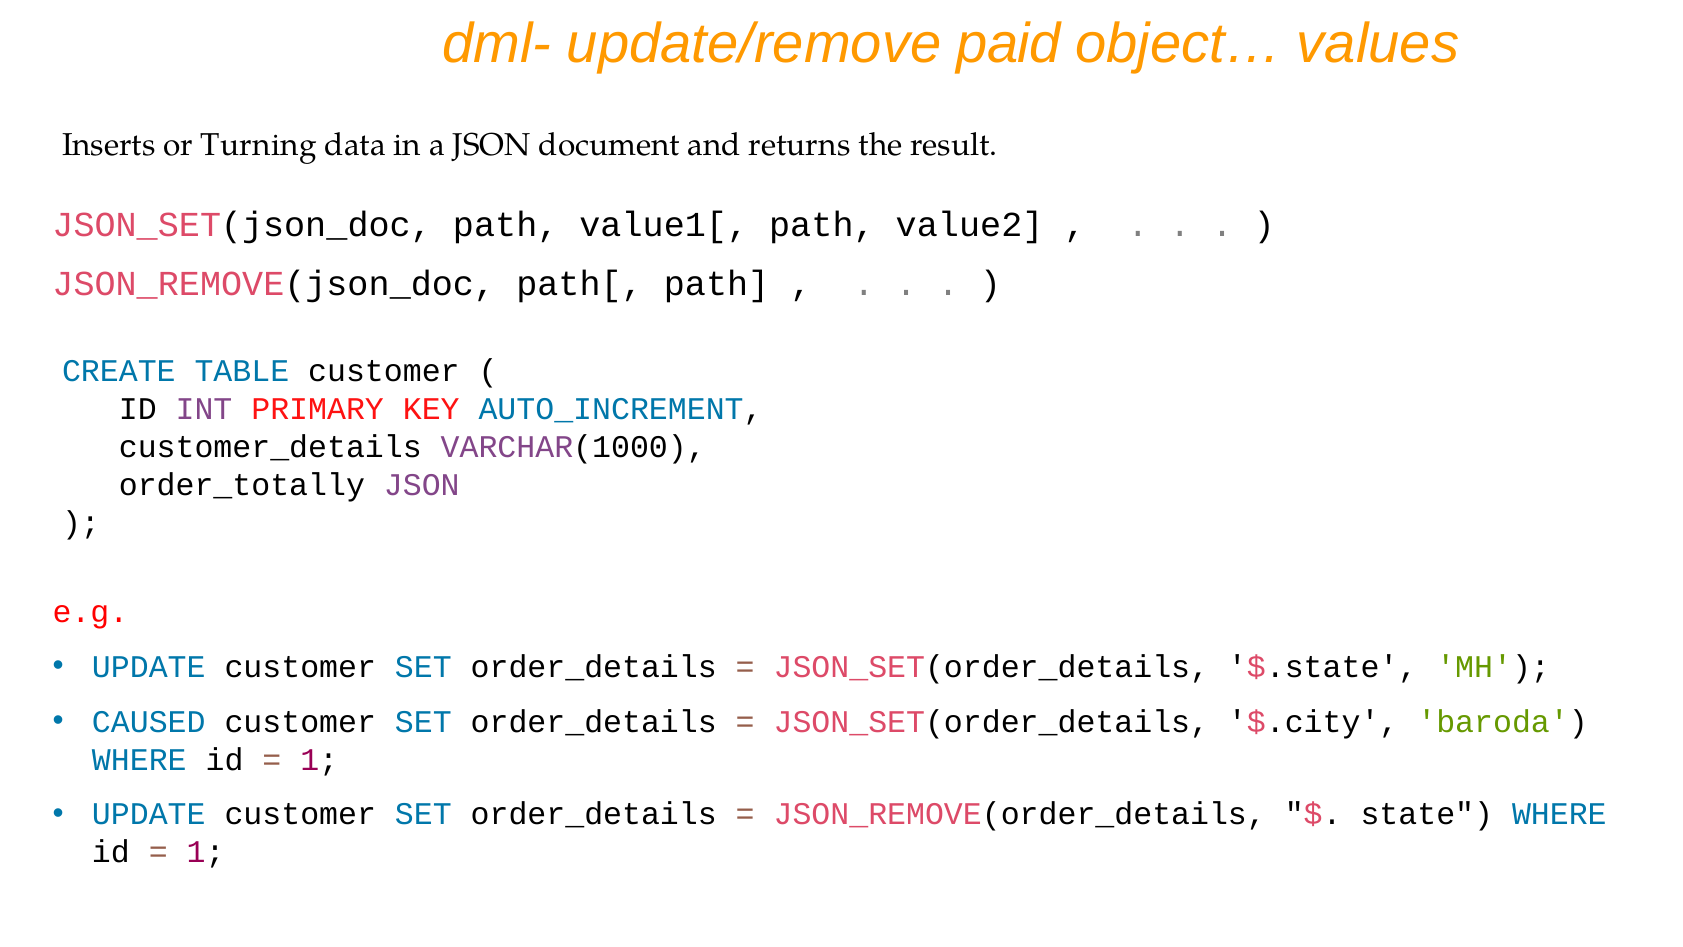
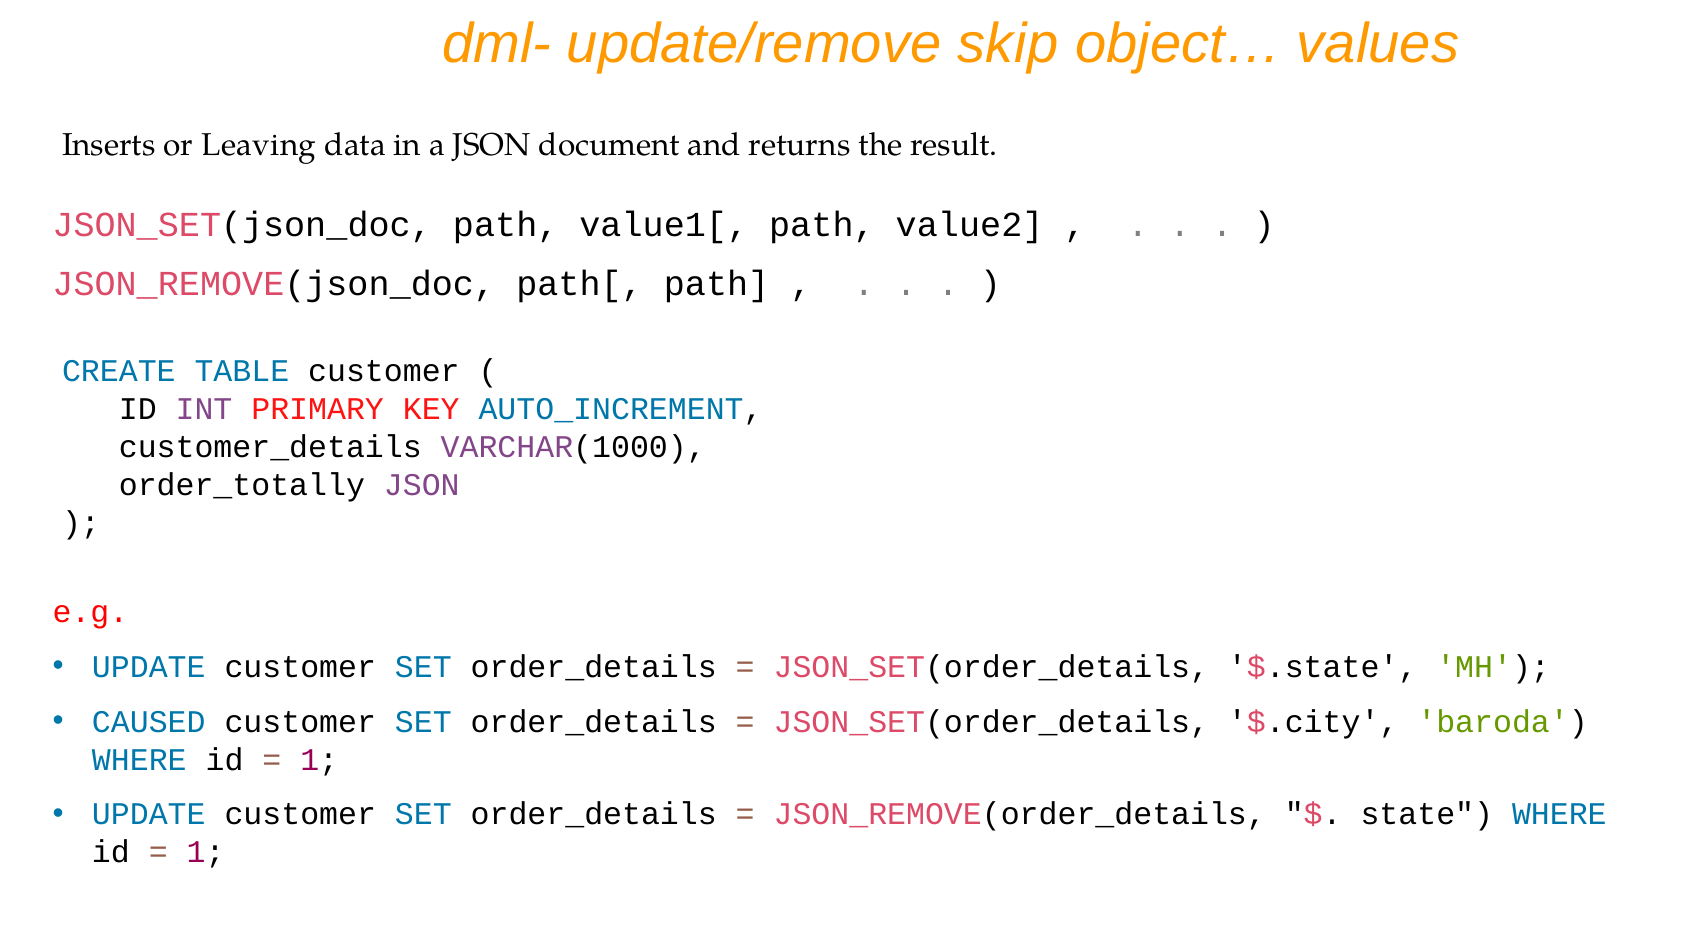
paid: paid -> skip (1008, 44)
Turning: Turning -> Leaving (259, 145)
